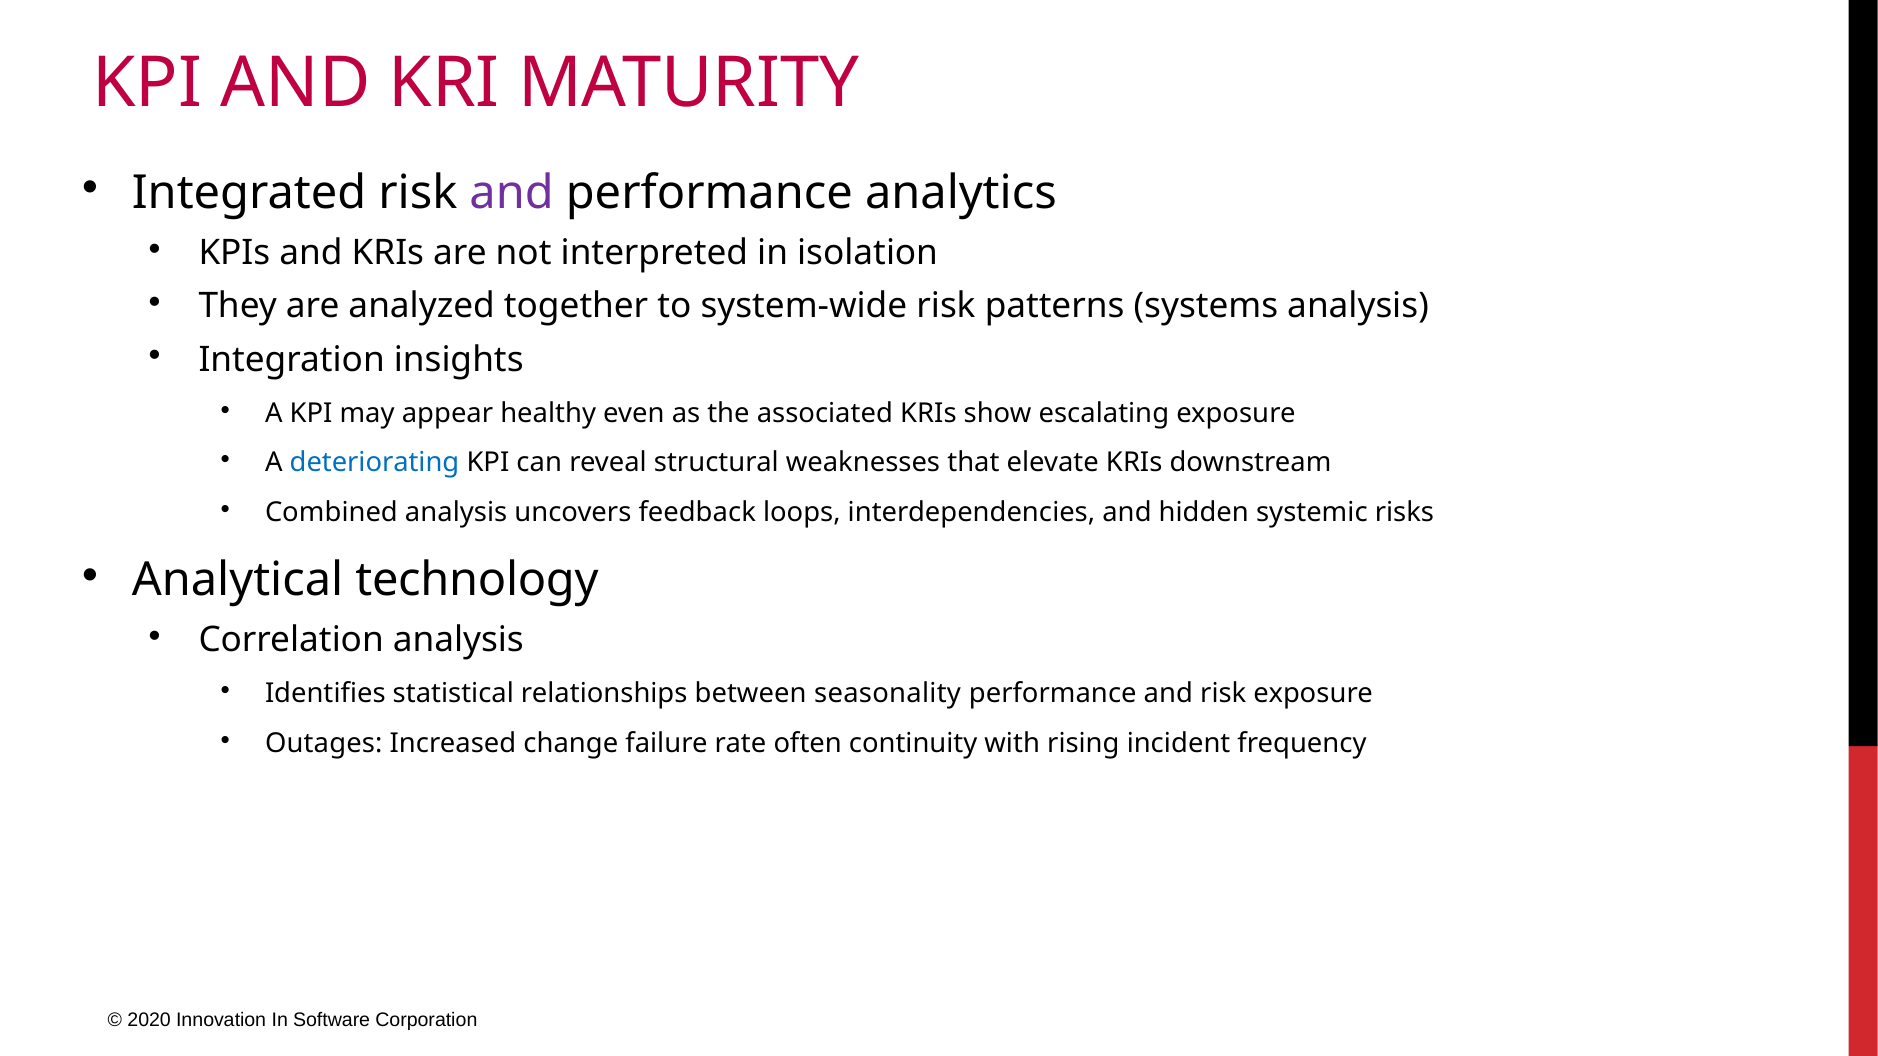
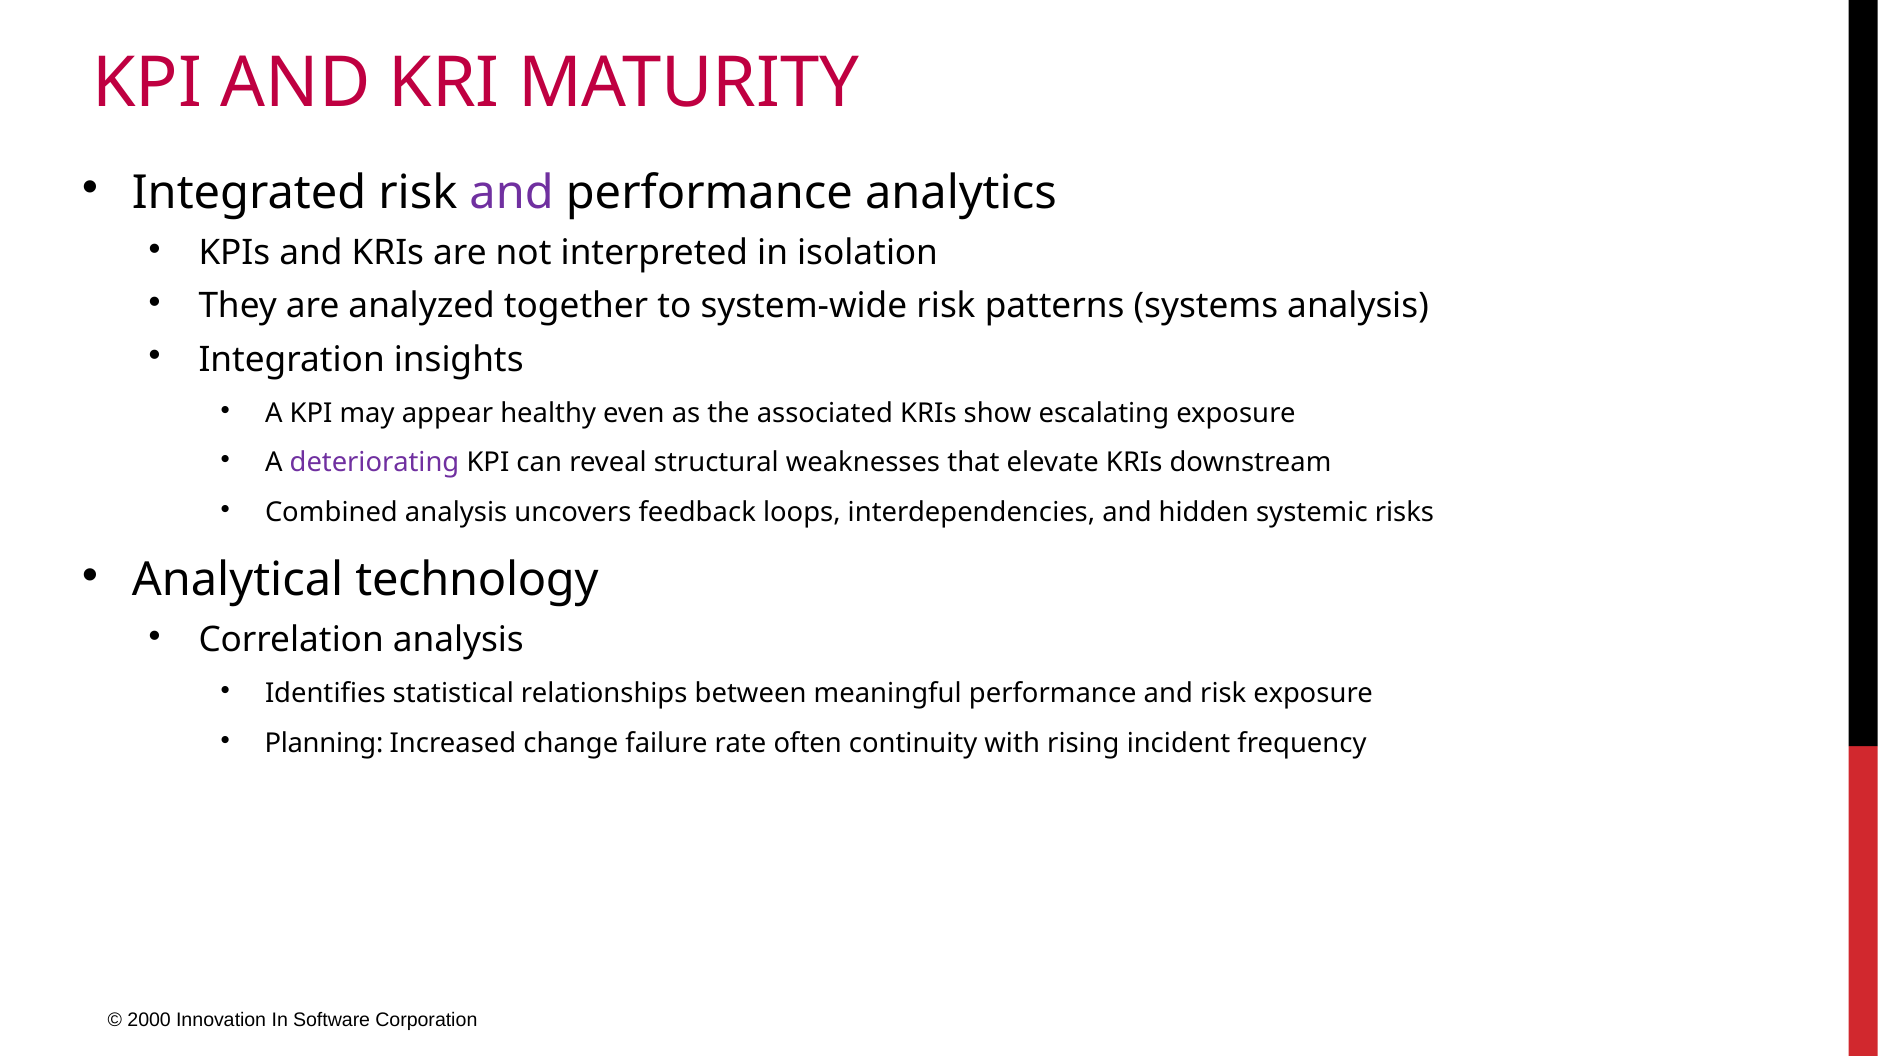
deteriorating colour: blue -> purple (374, 463)
seasonality: seasonality -> meaningful (888, 694)
Outages: Outages -> Planning (324, 744)
2020: 2020 -> 2000 (149, 1020)
